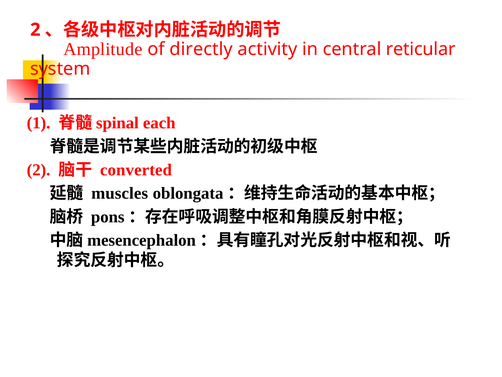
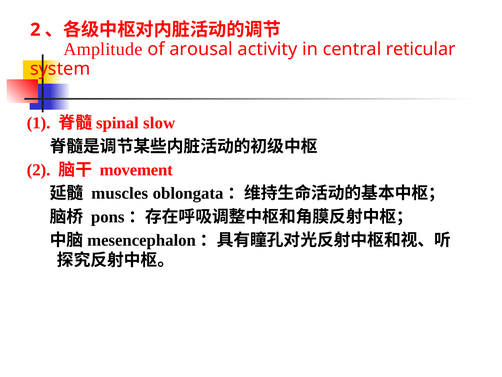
directly: directly -> arousal (201, 49)
each: each -> slow (159, 123)
converted: converted -> movement (136, 170)
